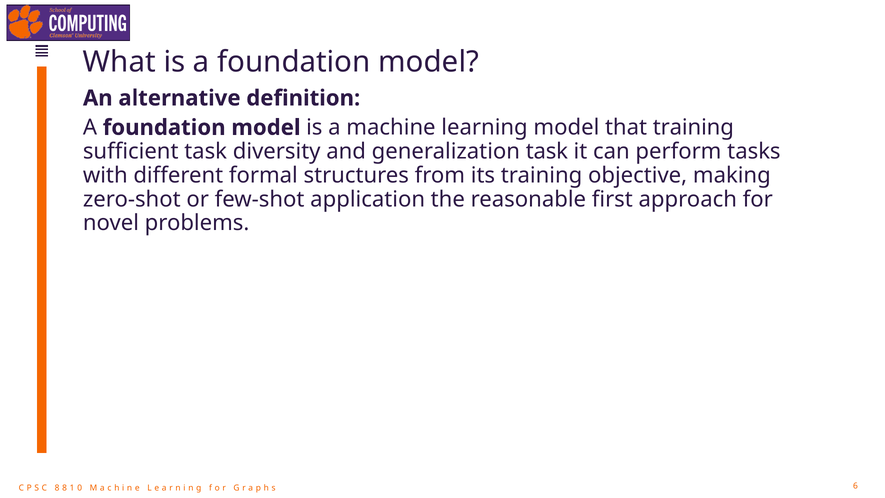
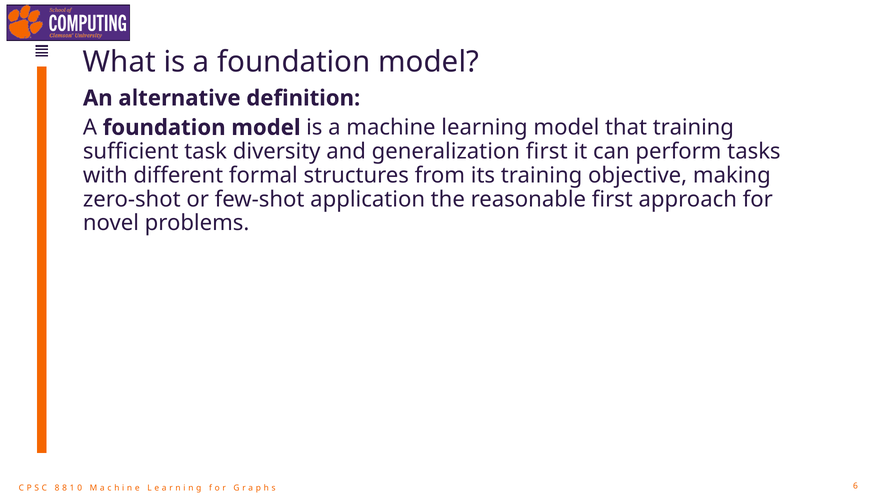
generalization task: task -> first (547, 151)
